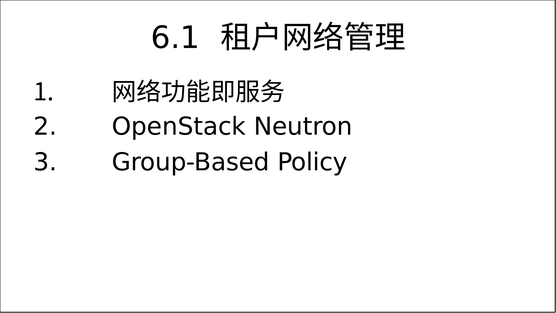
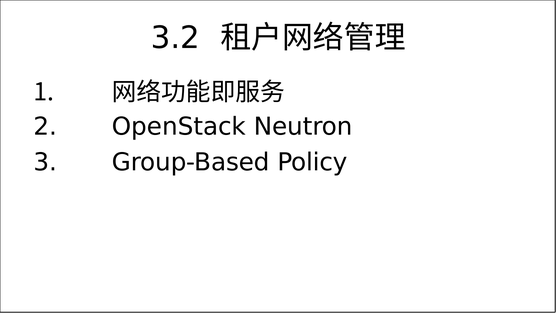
6.1: 6.1 -> 3.2 (175, 38)
